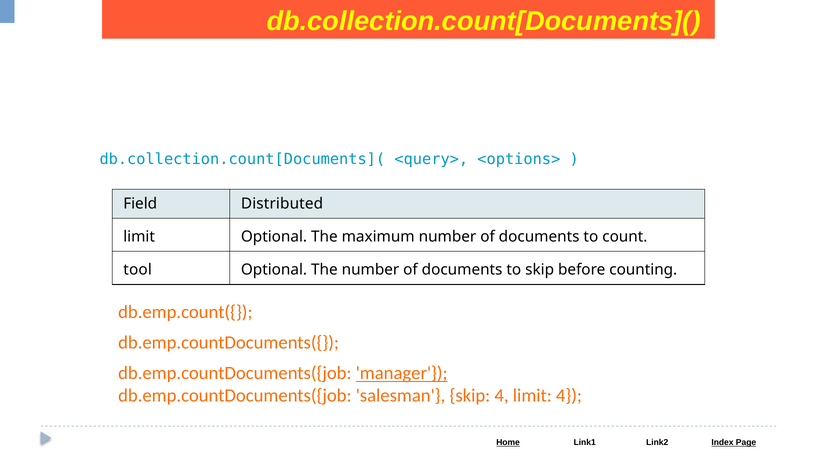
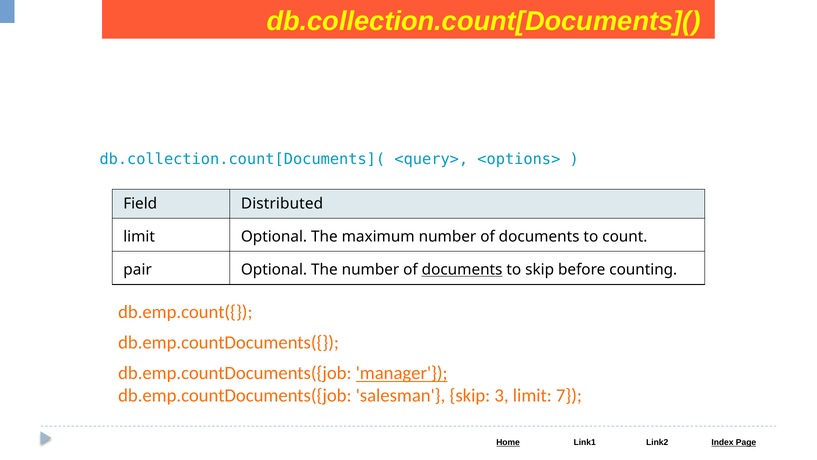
tool: tool -> pair (138, 269)
documents underline: none -> present (462, 269)
skip 4: 4 -> 3 (502, 395)
limit 4: 4 -> 7 (569, 395)
